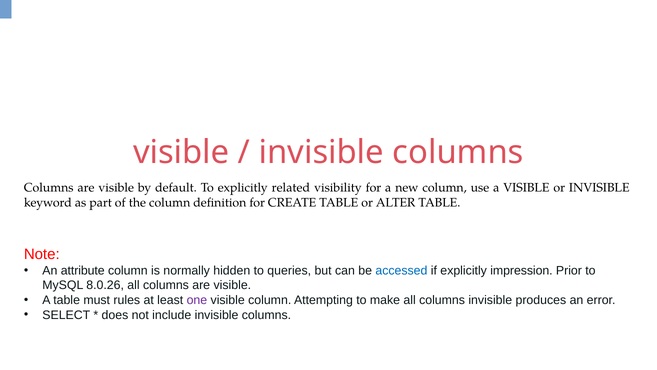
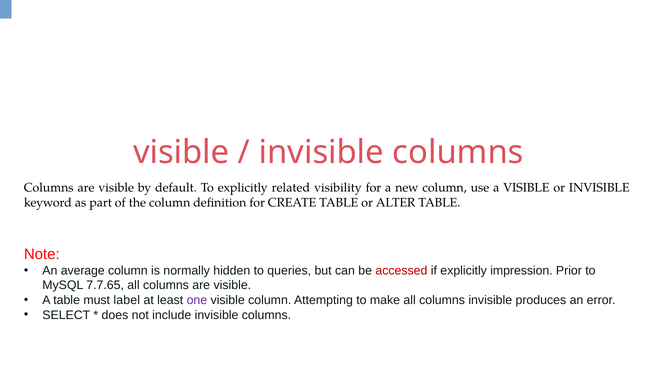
attribute: attribute -> average (83, 270)
accessed colour: blue -> red (401, 270)
8.0.26: 8.0.26 -> 7.7.65 (105, 285)
rules: rules -> label (127, 300)
